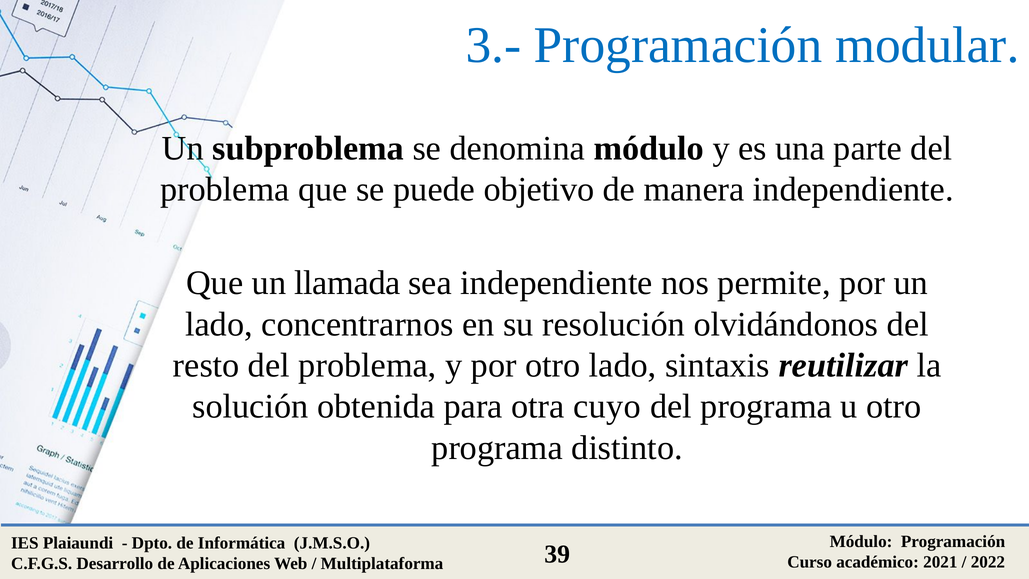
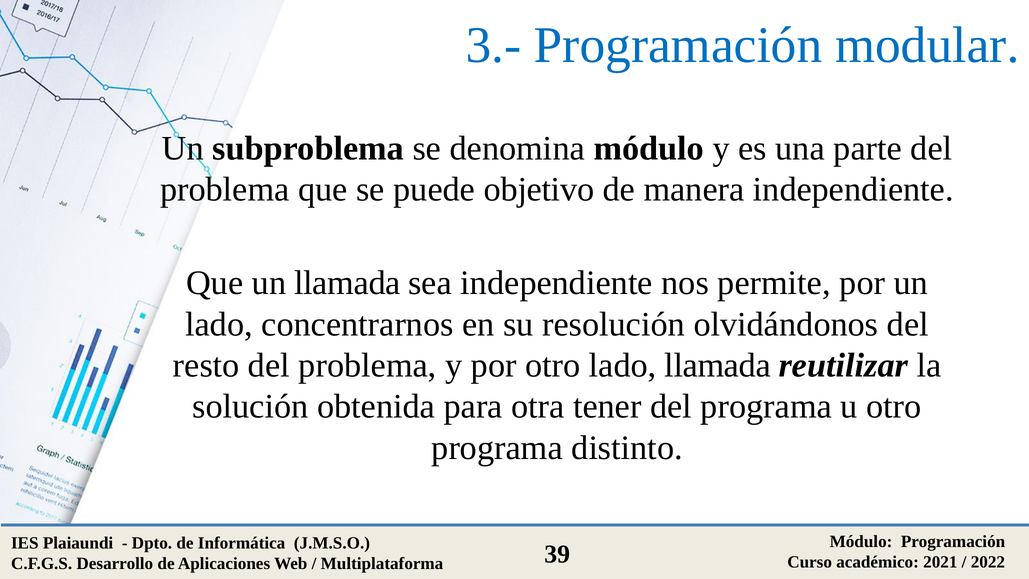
lado sintaxis: sintaxis -> llamada (718, 365)
cuyo: cuyo -> tener (607, 407)
